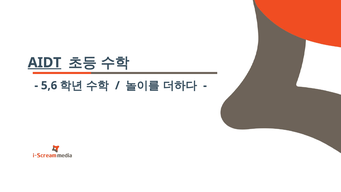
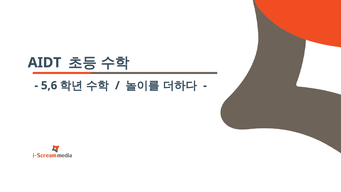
AIDT underline: present -> none (45, 63)
